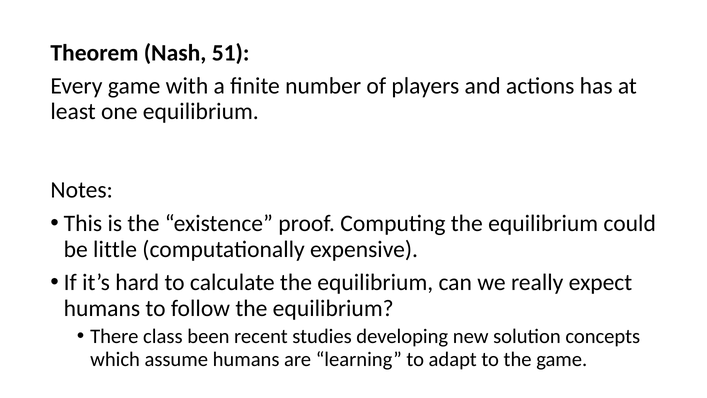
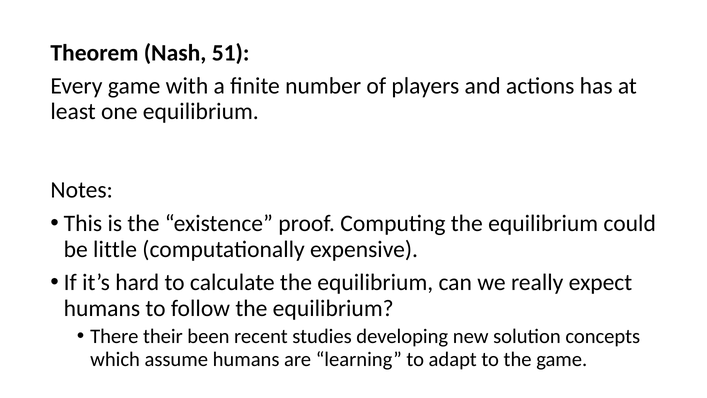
class: class -> their (163, 336)
